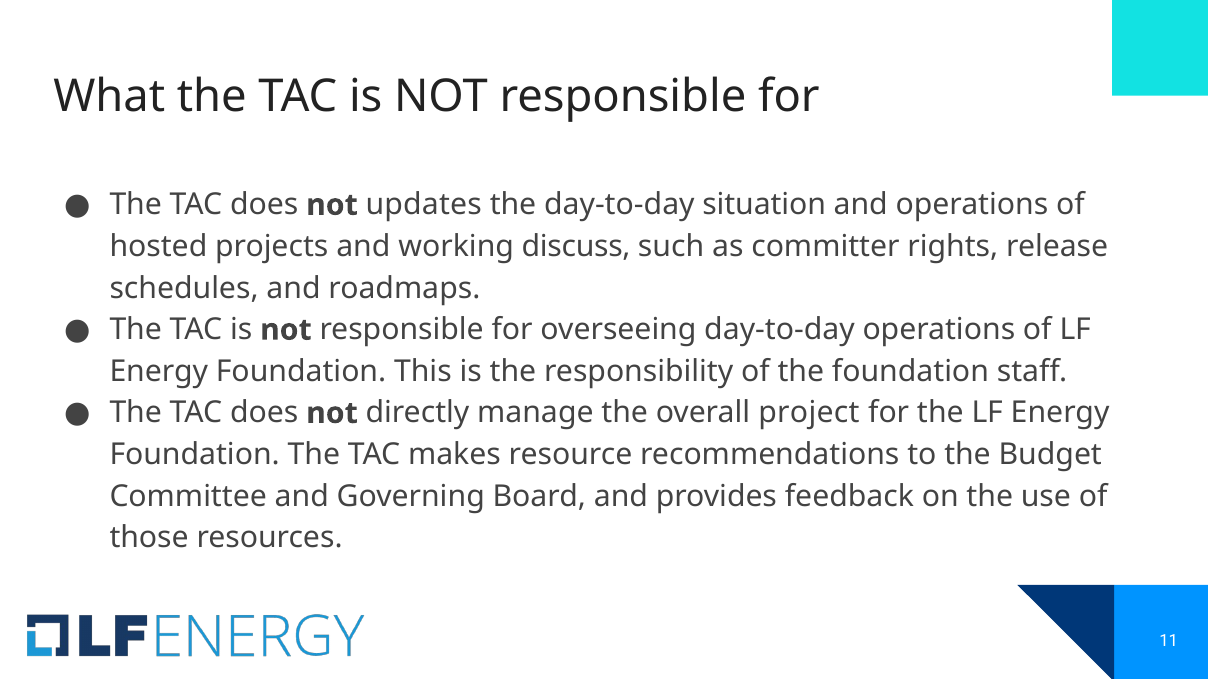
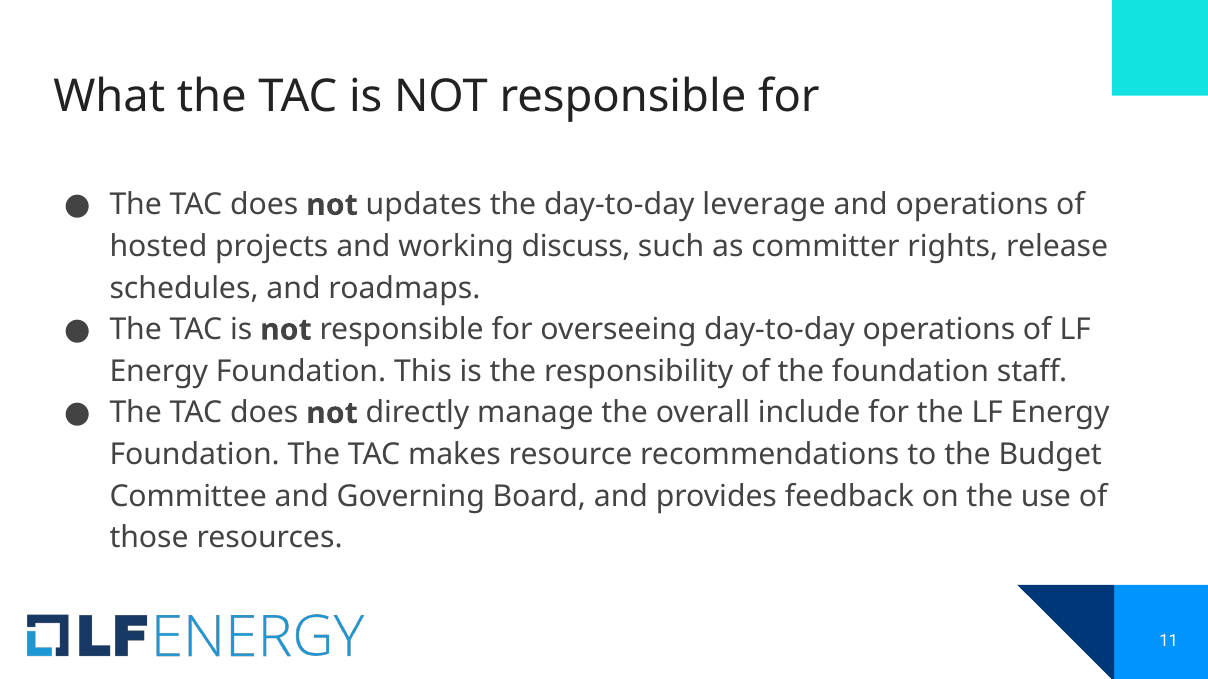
situation: situation -> leverage (764, 205)
project: project -> include (809, 413)
